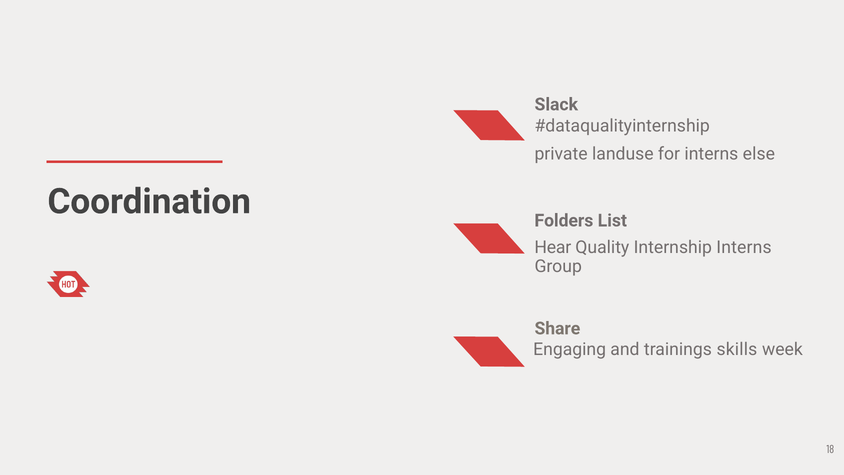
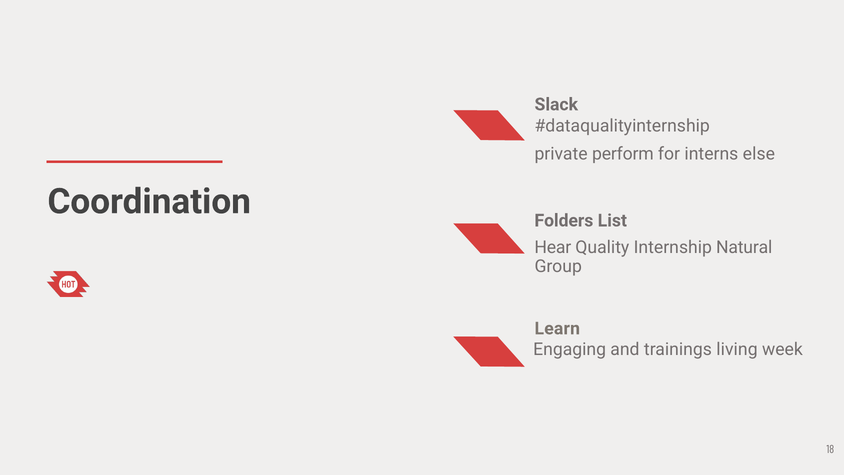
landuse: landuse -> perform (623, 154)
Internship Interns: Interns -> Natural (744, 247)
Share: Share -> Learn (557, 328)
skills: skills -> living (737, 349)
